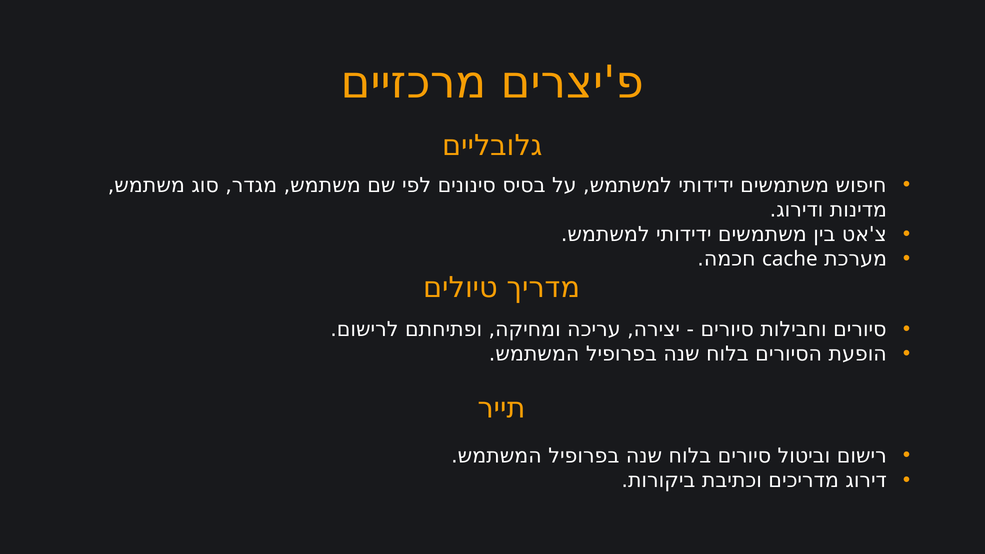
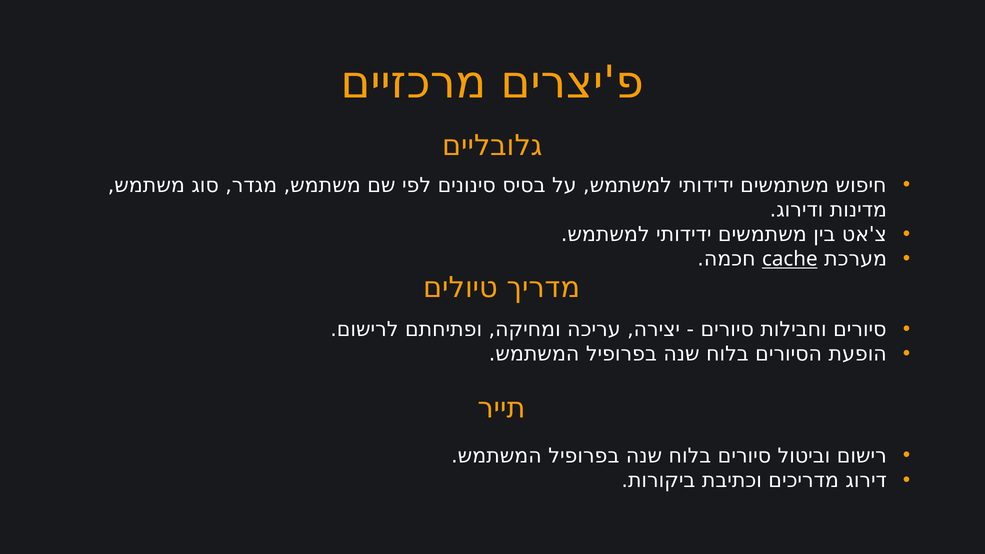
cache underline: none -> present (790, 259)
